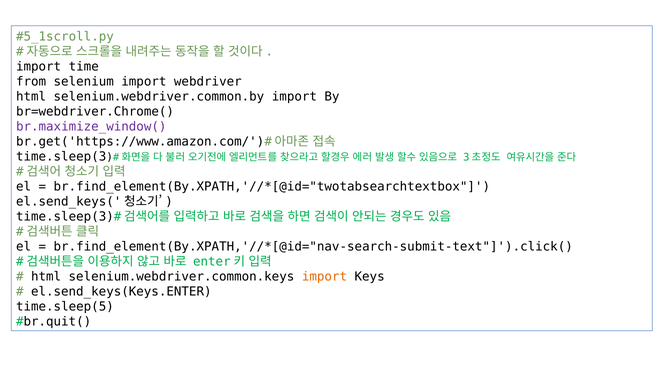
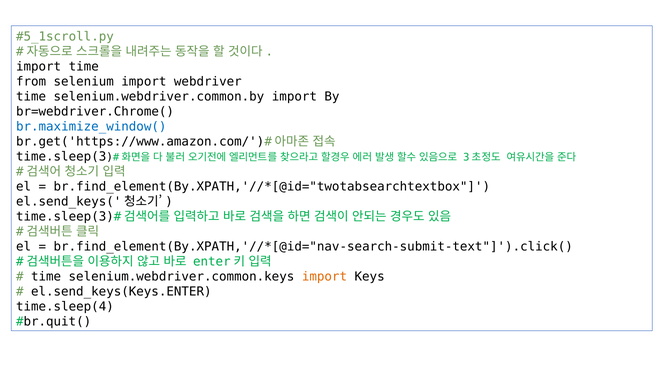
html: html -> time (31, 97)
br.maximize_window( colour: purple -> blue (91, 127)
html: html -> time (46, 277)
time.sleep(5: time.sleep(5 -> time.sleep(4 (65, 307)
